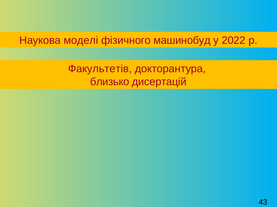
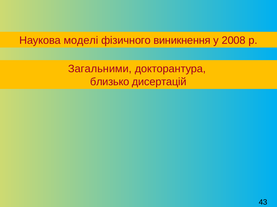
машинобуд: машинобуд -> виникнення (182, 41)
2022: 2022 -> 2008 (234, 41)
Факультетів: Факультетів -> Загальними (100, 69)
